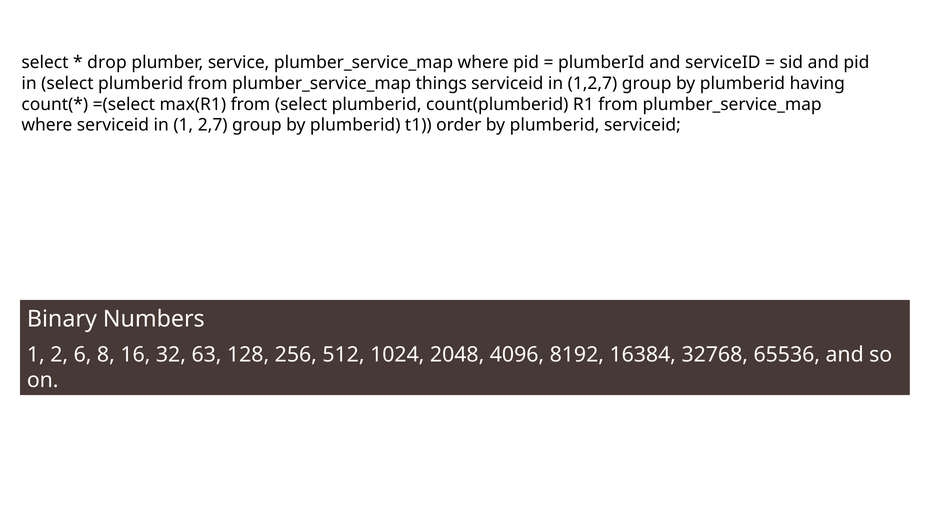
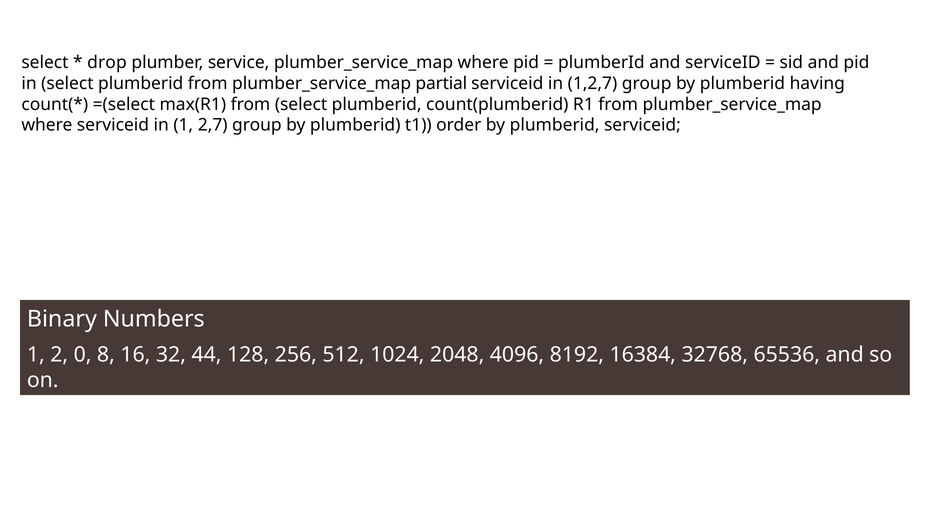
things: things -> partial (441, 83)
6: 6 -> 0 (83, 355)
63: 63 -> 44 (207, 355)
